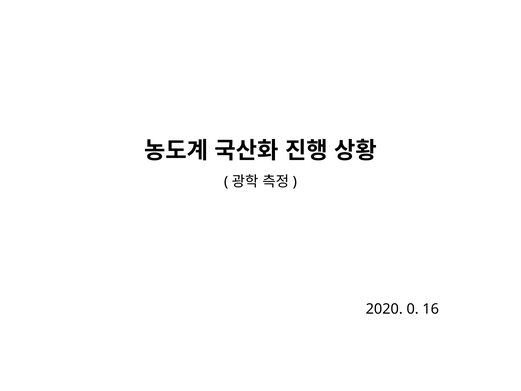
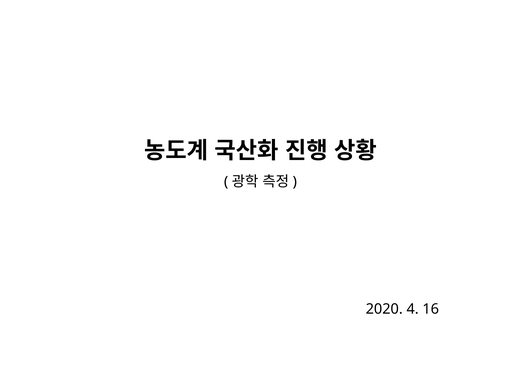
0: 0 -> 4 (413, 309)
